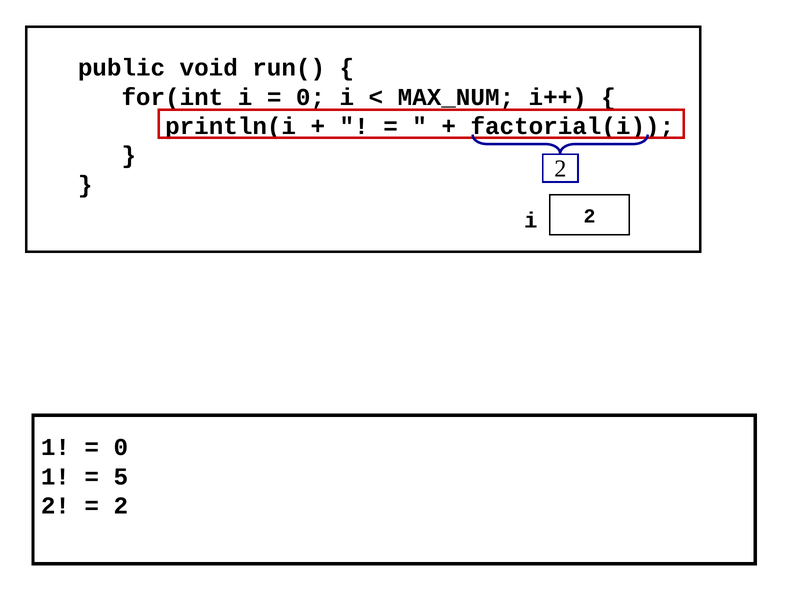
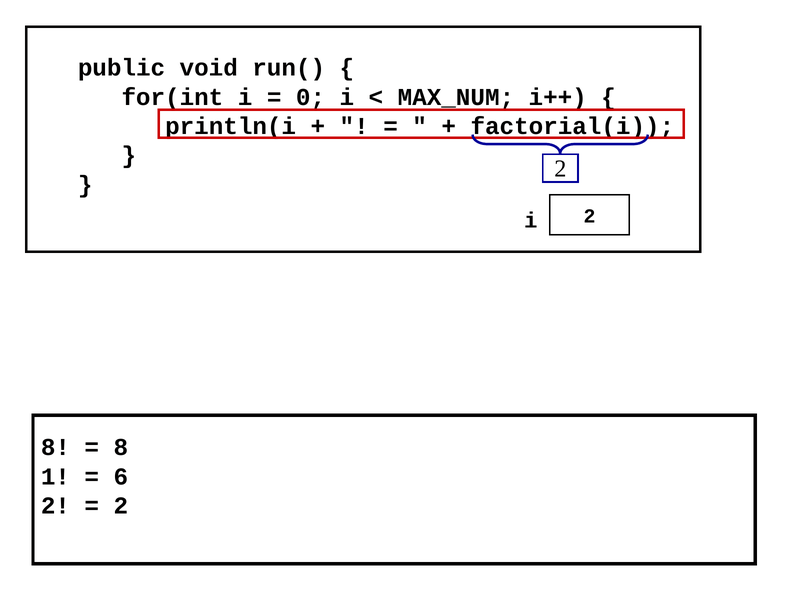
1: 1 -> 8 (55, 447)
0: 0 -> 8 (121, 447)
5: 5 -> 6 (121, 476)
